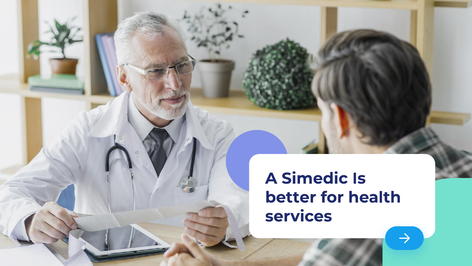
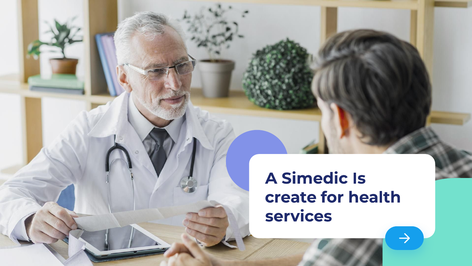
better: better -> create (291, 197)
